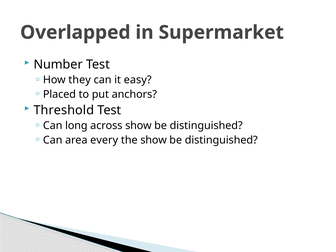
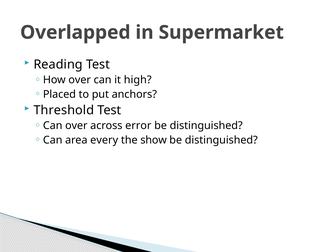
Number: Number -> Reading (58, 65)
How they: they -> over (80, 80)
easy: easy -> high (138, 80)
Can long: long -> over (76, 126)
across show: show -> error (138, 126)
